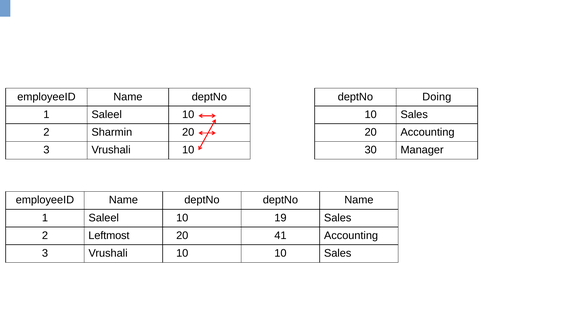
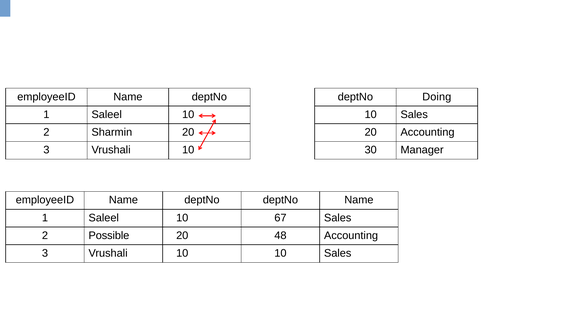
19: 19 -> 67 (280, 218)
Leftmost: Leftmost -> Possible (109, 235)
41: 41 -> 48 (280, 235)
